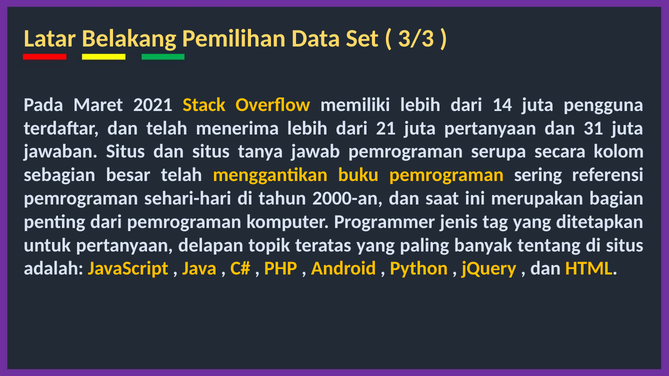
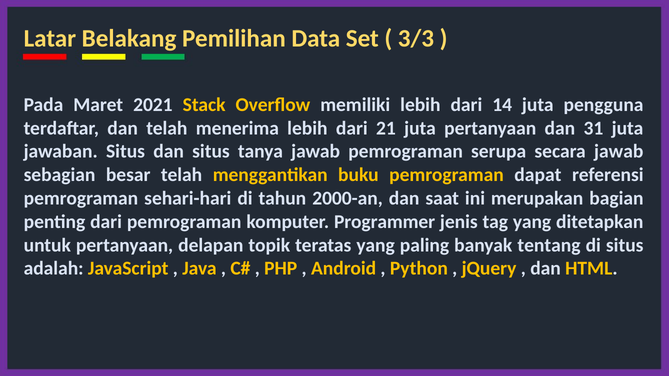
secara kolom: kolom -> jawab (619, 152)
sering: sering -> dapat (538, 175)
